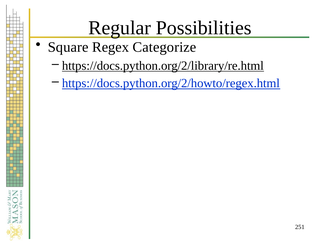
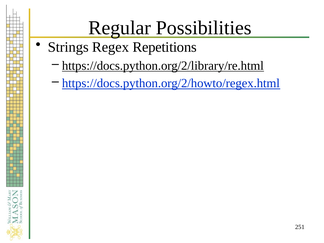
Square: Square -> Strings (68, 47)
Categorize: Categorize -> Repetitions (165, 47)
